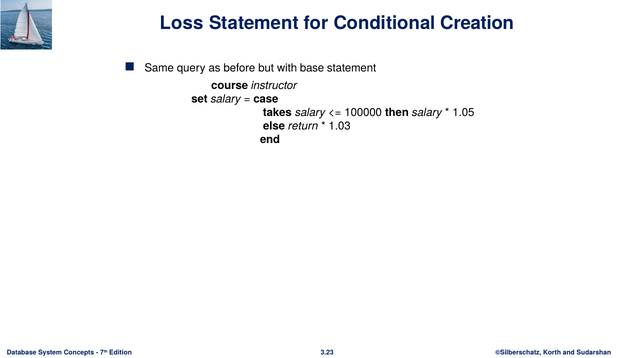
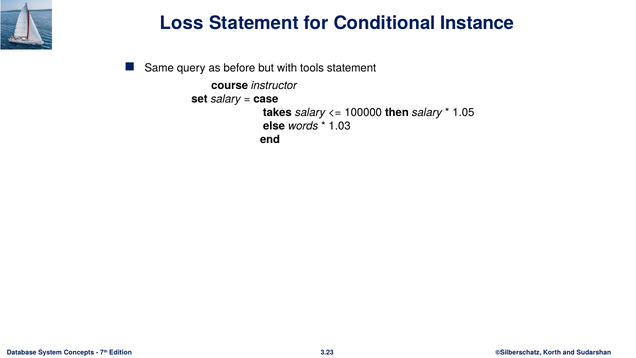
Creation: Creation -> Instance (477, 23)
base: base -> tools (312, 68)
return: return -> words (303, 126)
